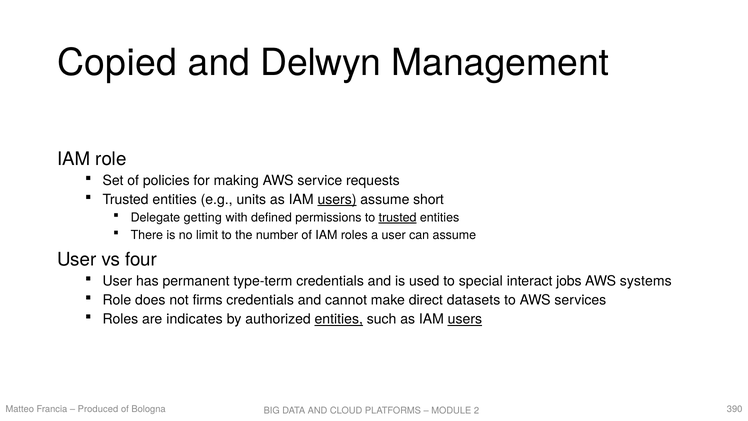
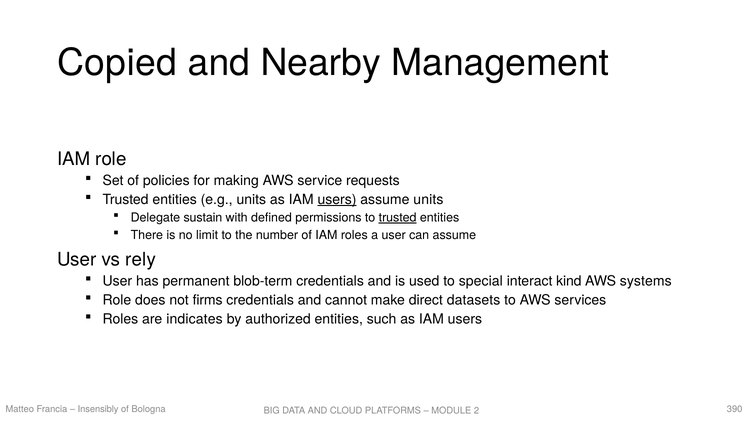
Delwyn: Delwyn -> Nearby (321, 63)
assume short: short -> units (428, 199)
getting: getting -> sustain (203, 218)
four: four -> rely (141, 260)
type-term: type-term -> blob-term (263, 281)
jobs: jobs -> kind (569, 281)
entities underline: present -> none (339, 319)
users underline: present -> none (465, 319)
Produced: Produced -> Insensibly (98, 409)
